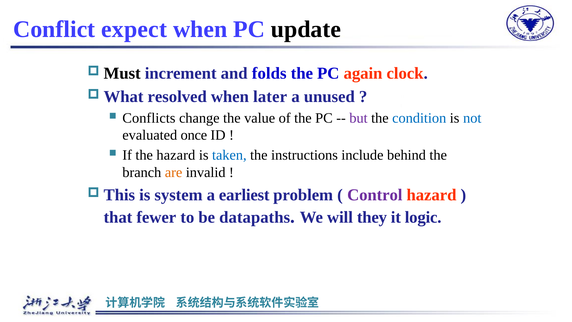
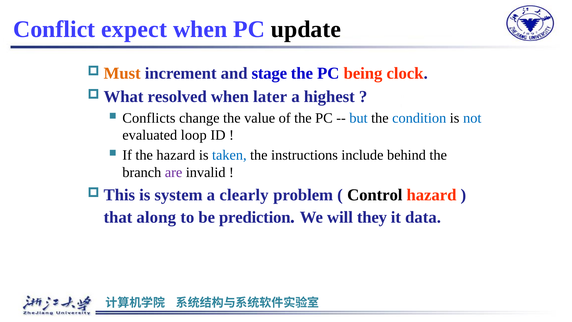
Must colour: black -> orange (122, 73)
folds: folds -> stage (269, 73)
again: again -> being (363, 73)
unused: unused -> highest (329, 97)
but colour: purple -> blue (358, 118)
once: once -> loop (194, 135)
are colour: orange -> purple (174, 172)
earliest: earliest -> clearly (244, 195)
Control colour: purple -> black (375, 195)
fewer: fewer -> along (156, 217)
datapaths: datapaths -> prediction (255, 217)
logic: logic -> data (423, 217)
